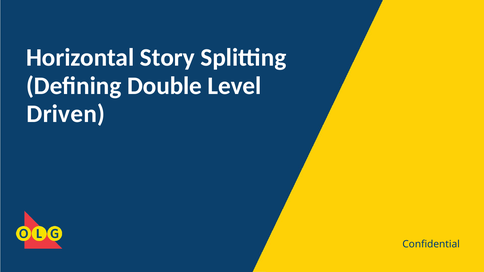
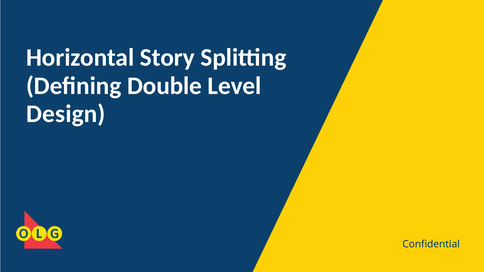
Driven: Driven -> Design (66, 114)
